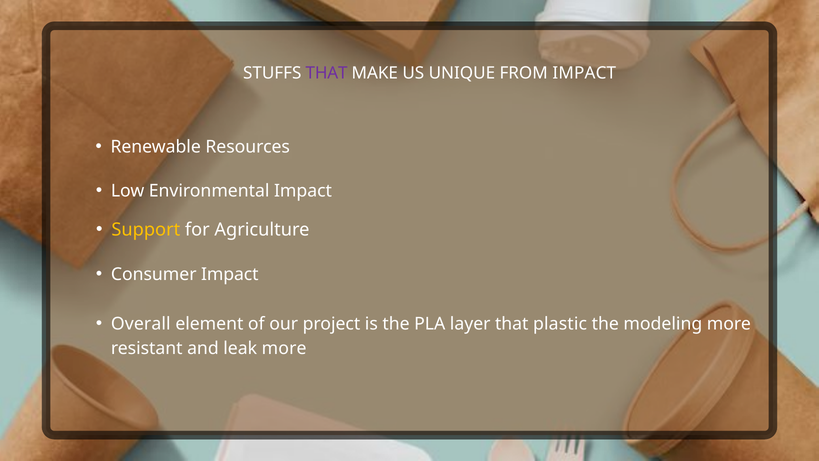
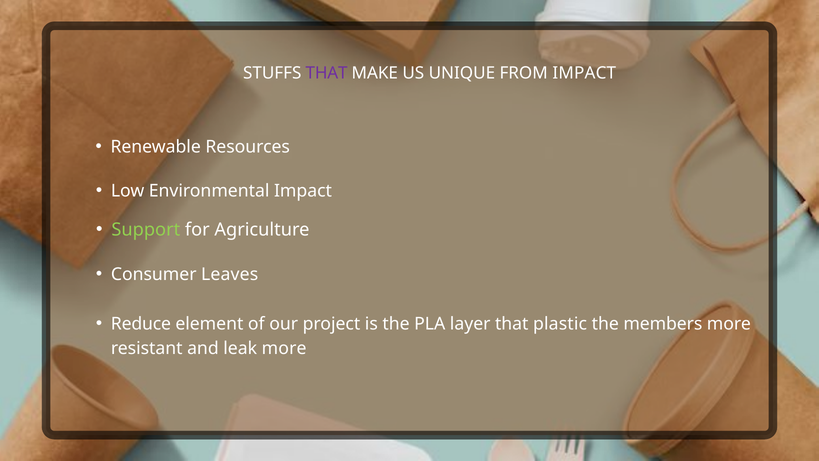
Support colour: yellow -> light green (146, 230)
Consumer Impact: Impact -> Leaves (230, 274)
Overall: Overall -> Reduce (141, 324)
modeling: modeling -> members (663, 324)
